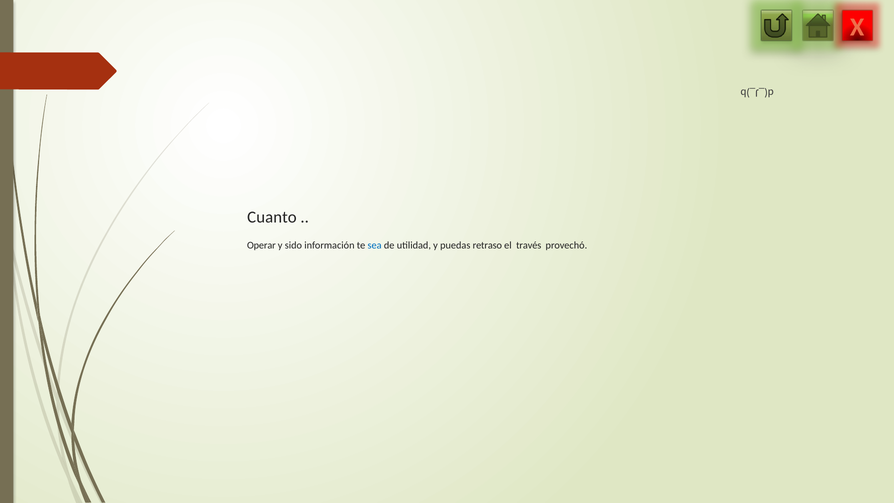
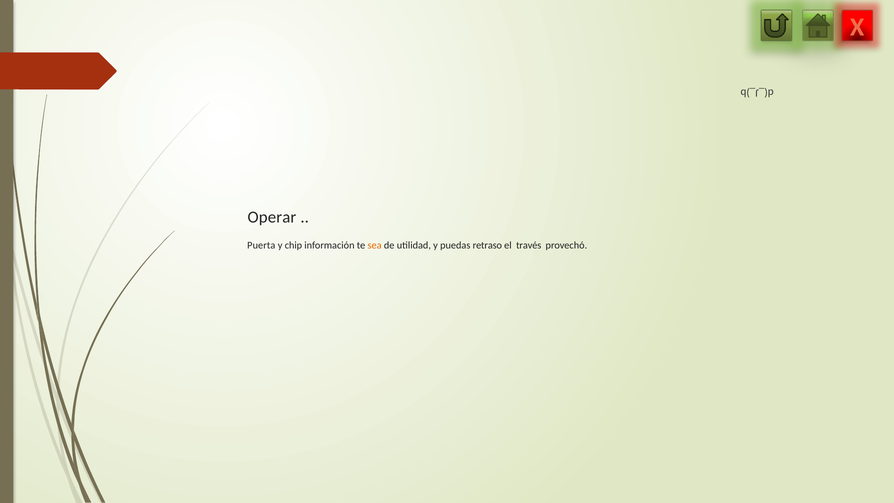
Cuanto: Cuanto -> Operar (272, 217)
Operar: Operar -> Puerta (261, 245)
sido: sido -> chip (293, 245)
sea colour: blue -> orange (375, 245)
